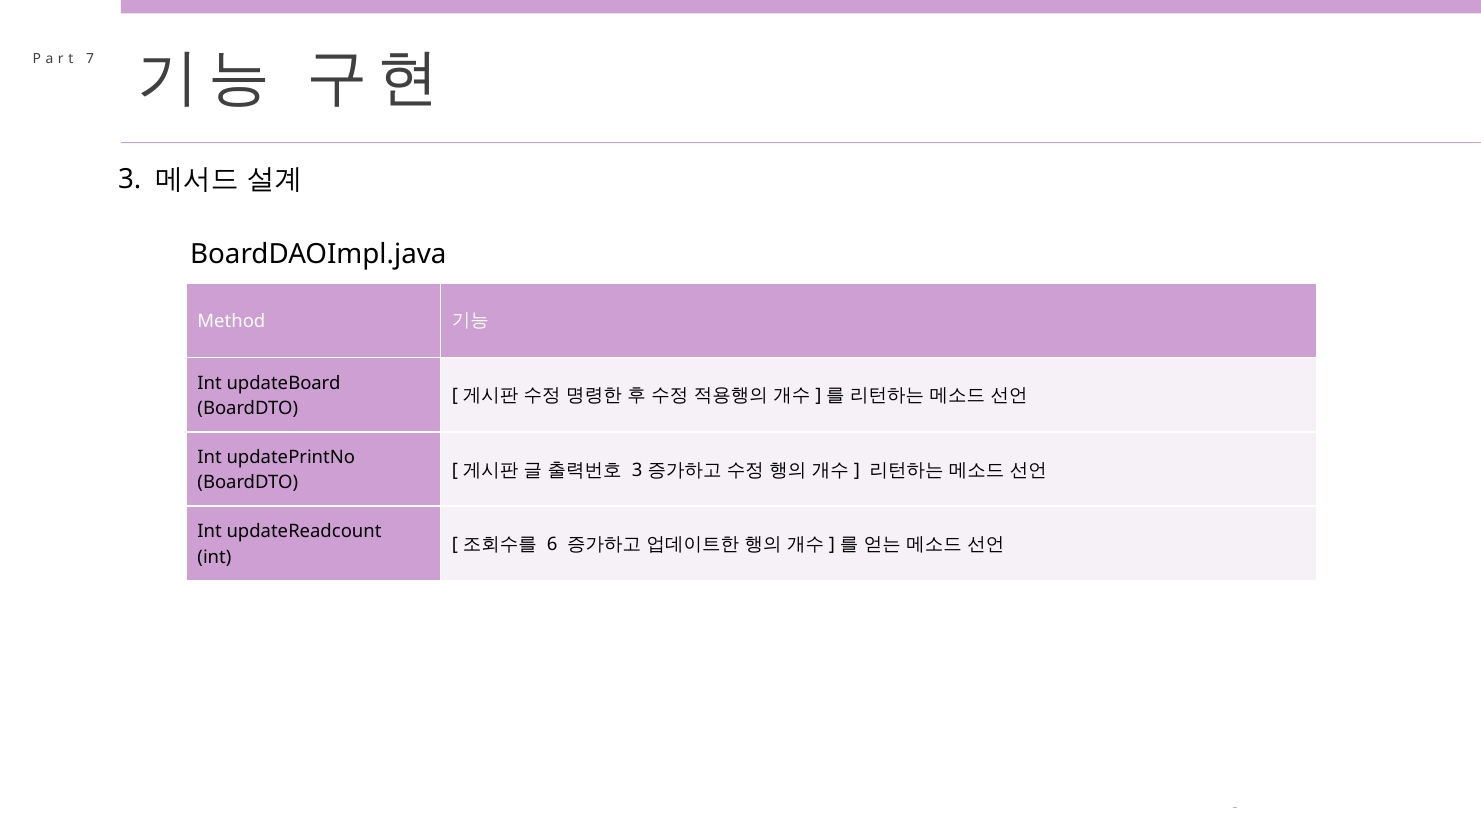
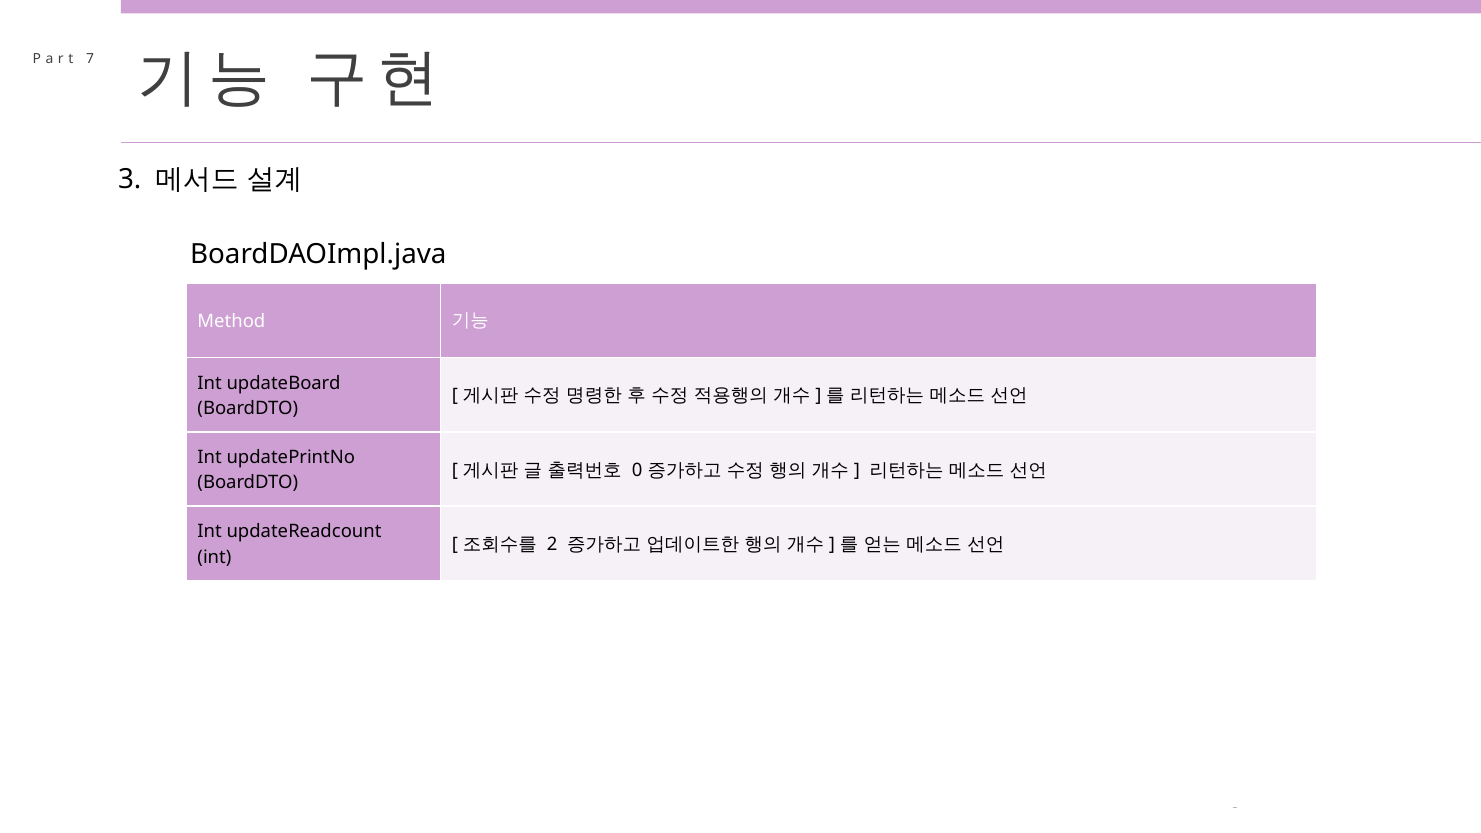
3: 3 -> 0 (637, 470)
6: 6 -> 2 (552, 544)
